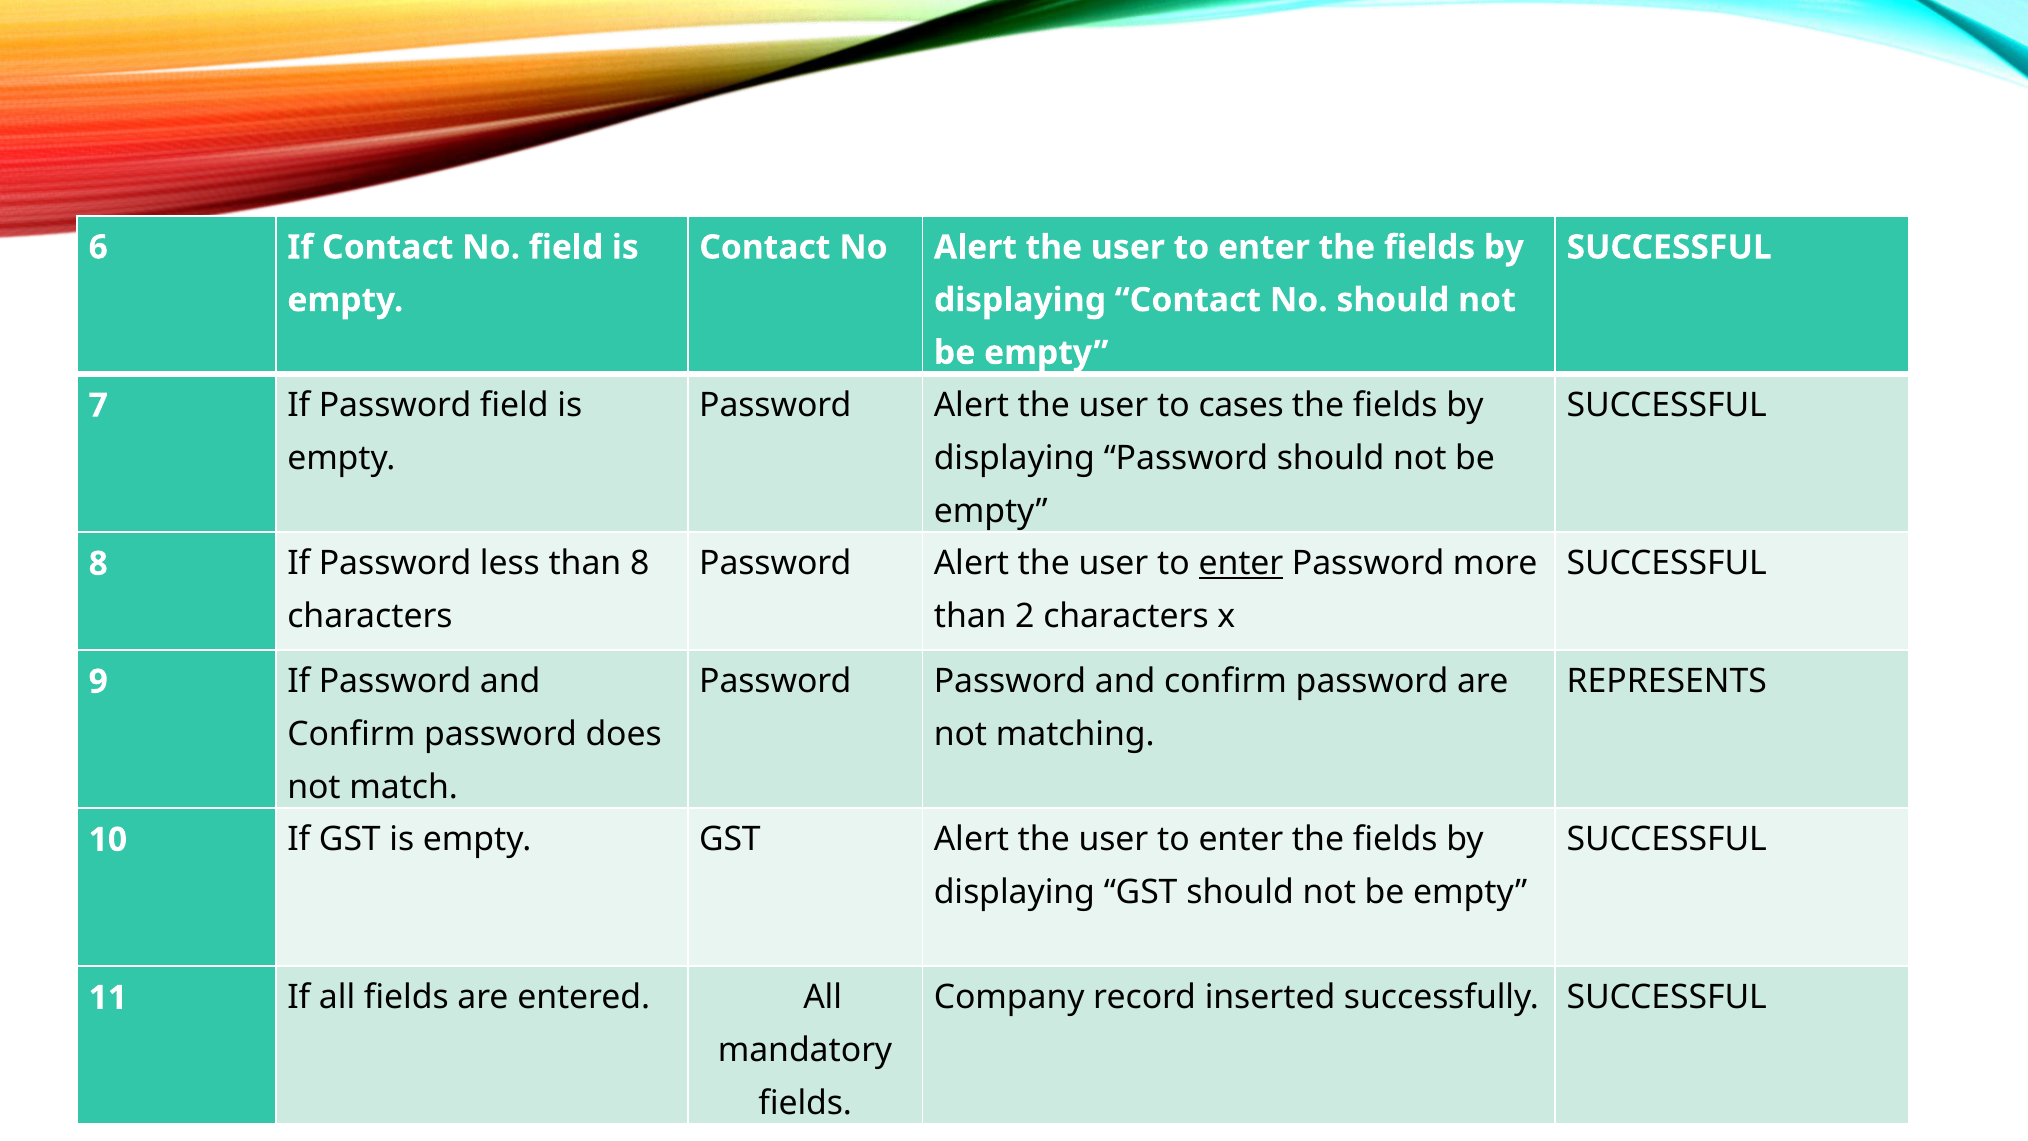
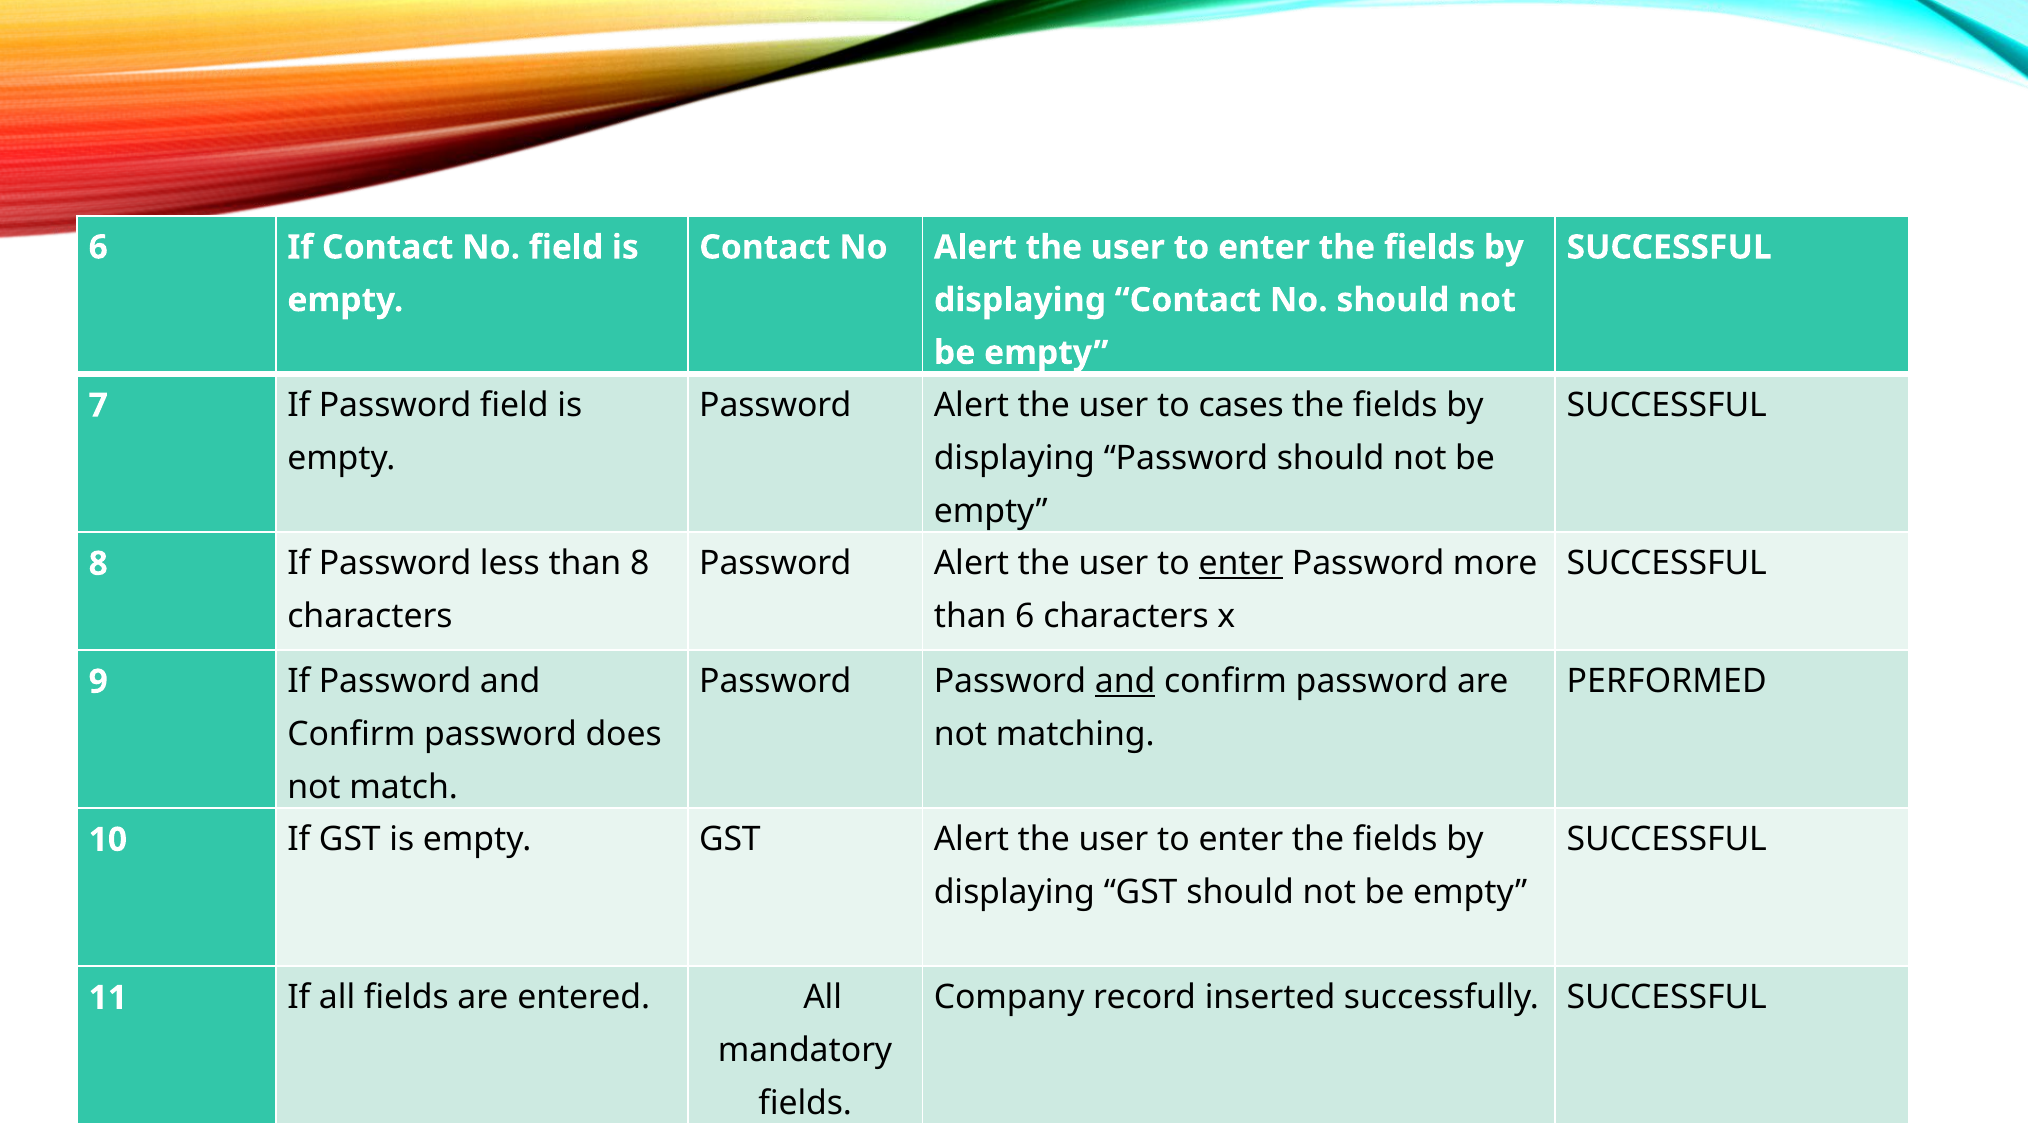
than 2: 2 -> 6 (1025, 616)
and underline: none -> present (1125, 681)
REPRESENTS: REPRESENTS -> PERFORMED (1667, 681)
